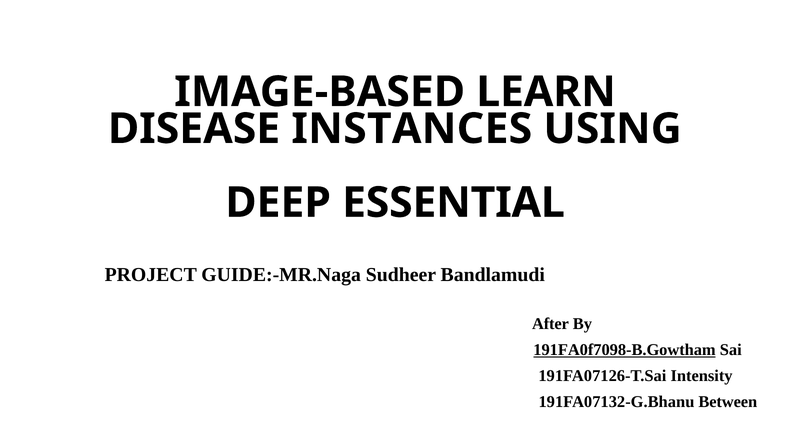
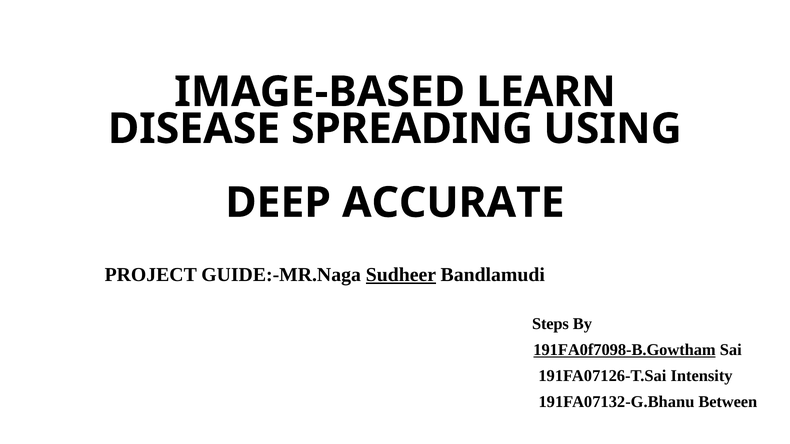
INSTANCES: INSTANCES -> SPREADING (412, 129)
ESSENTIAL: ESSENTIAL -> ACCURATE (453, 203)
Sudheer underline: none -> present (401, 275)
After: After -> Steps (550, 324)
